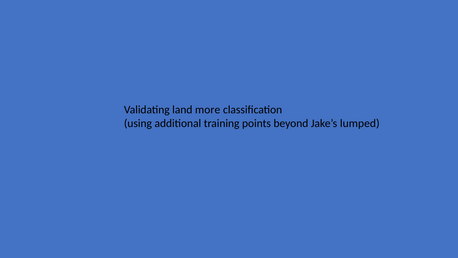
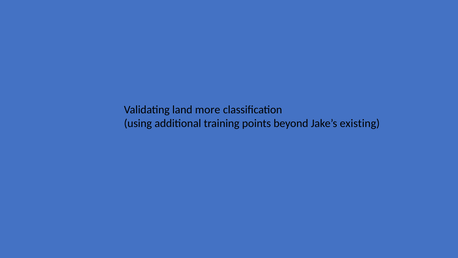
lumped: lumped -> existing (360, 123)
